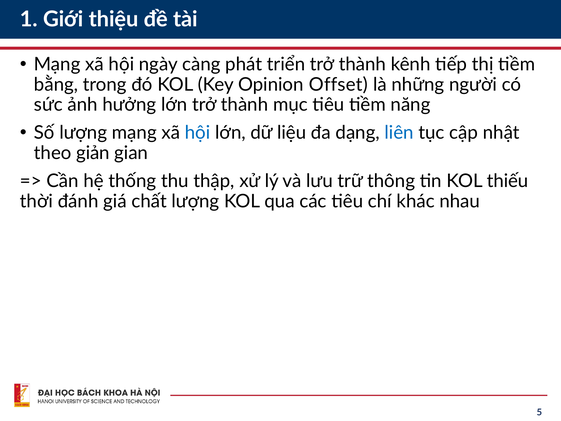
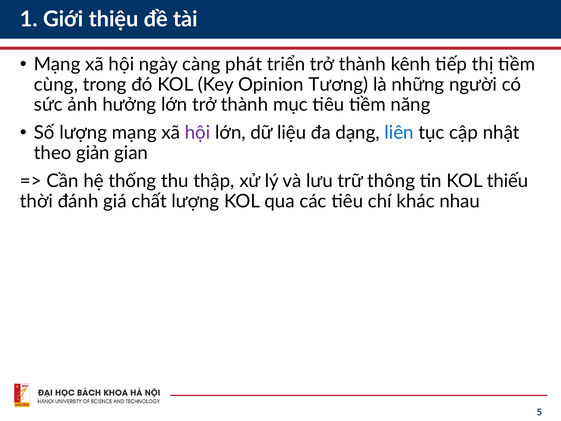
bằng: bằng -> cùng (56, 85)
Offset: Offset -> Tương (338, 85)
hội colour: blue -> purple (198, 133)
